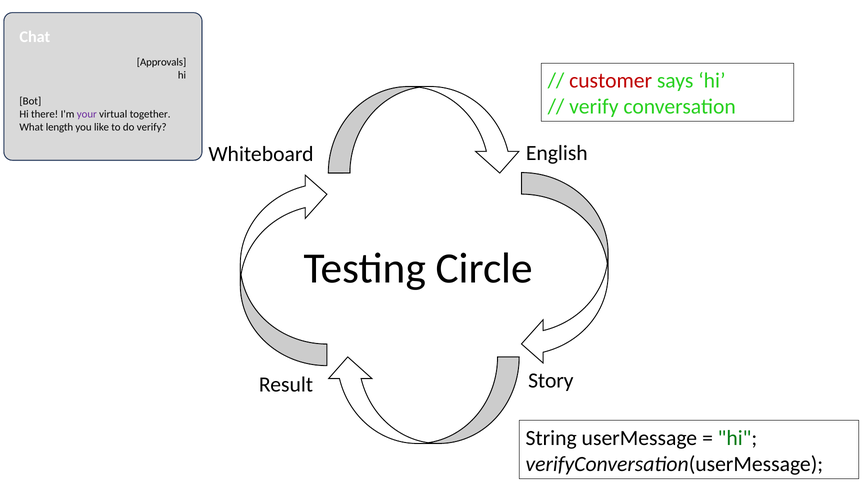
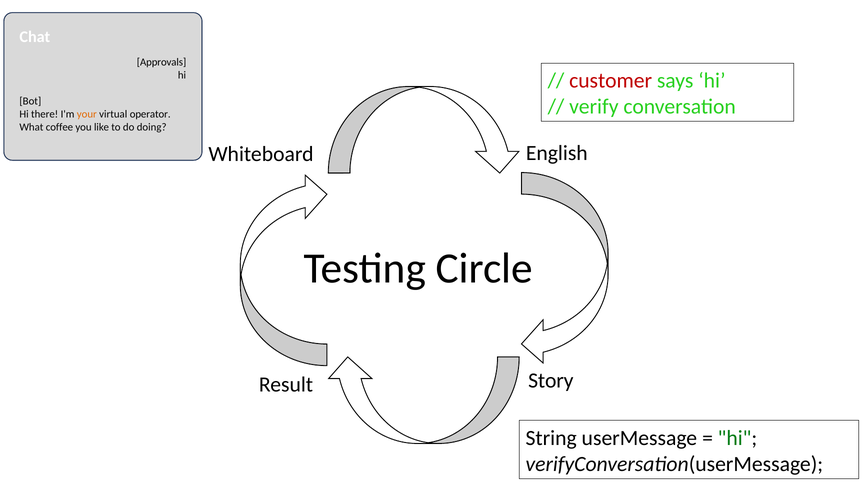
your colour: purple -> orange (87, 114)
together: together -> operator (150, 114)
length: length -> coffee (59, 127)
do verify: verify -> doing (152, 127)
